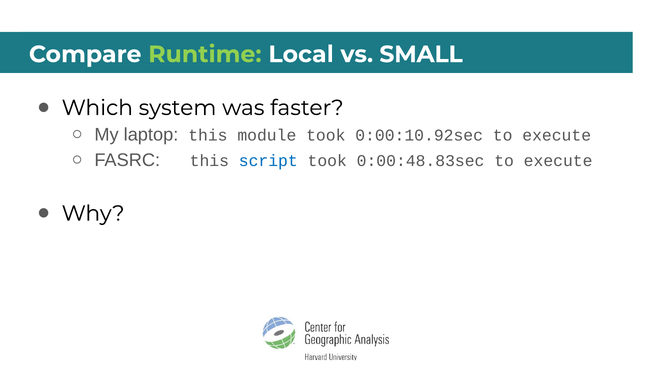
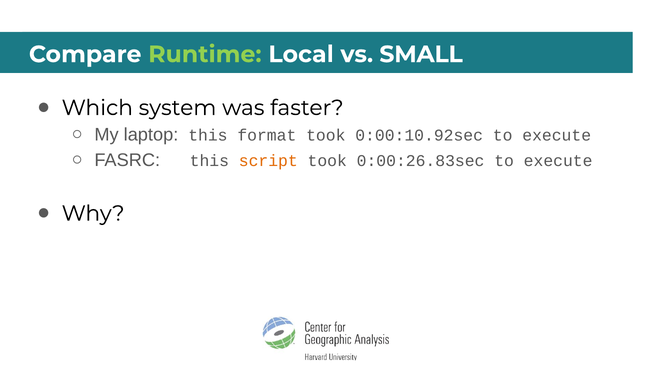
module: module -> format (267, 135)
script colour: blue -> orange (268, 160)
0:00:48.83sec: 0:00:48.83sec -> 0:00:26.83sec (421, 160)
